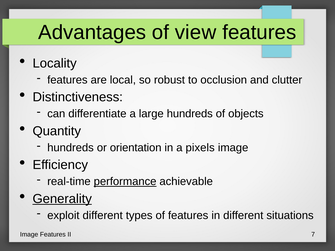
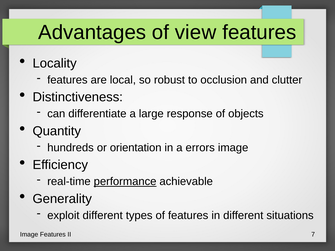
large hundreds: hundreds -> response (190, 114)
pixels: pixels -> errors (200, 148)
Generality underline: present -> none (62, 199)
